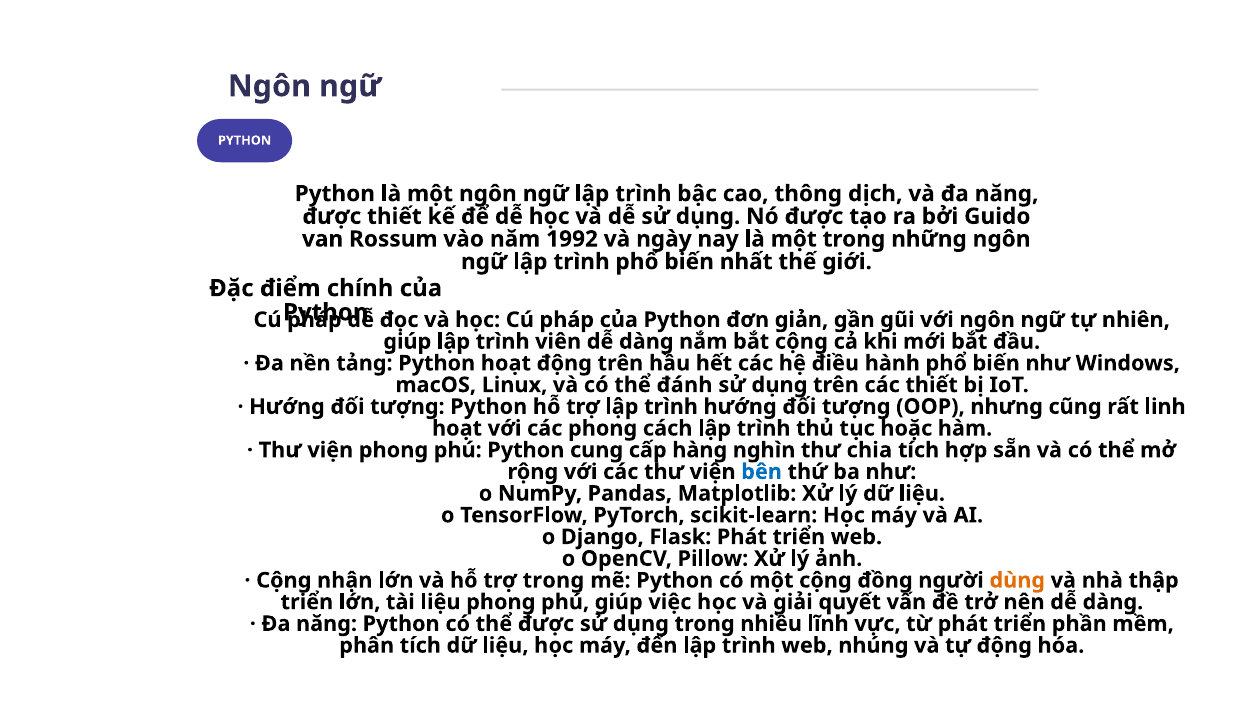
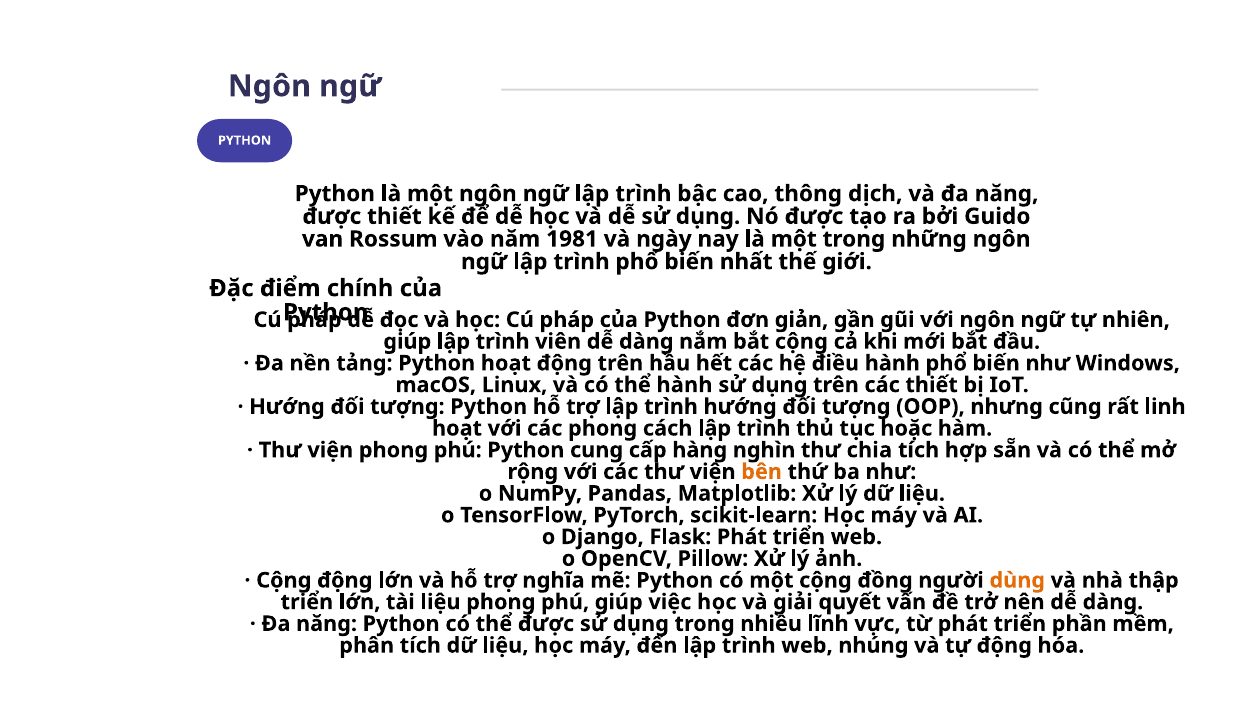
1992: 1992 -> 1981 (572, 239)
thể đánh: đánh -> hành (684, 385)
bên colour: blue -> orange (762, 472)
Cộng nhận: nhận -> động (345, 581)
trợ trong: trong -> nghĩa (553, 581)
